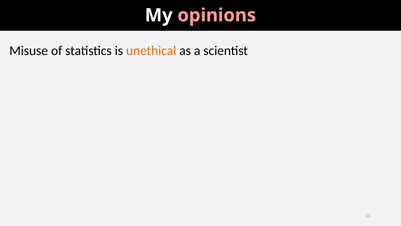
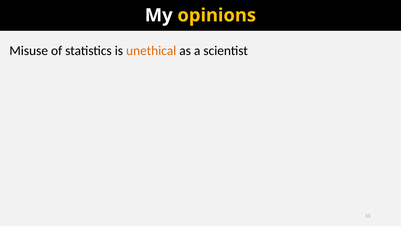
opinions colour: pink -> yellow (217, 15)
